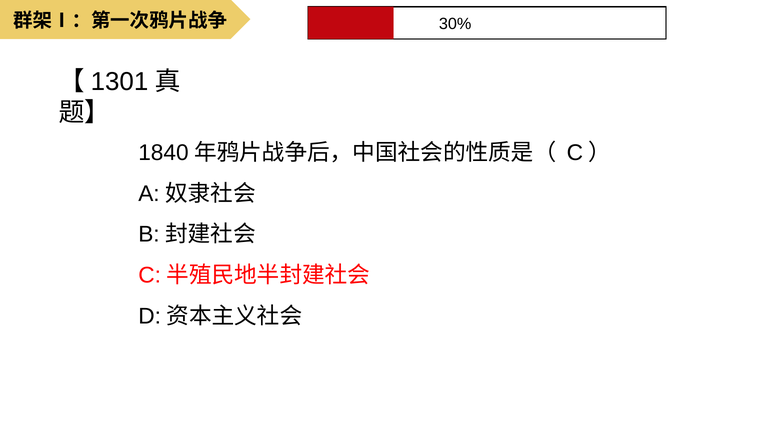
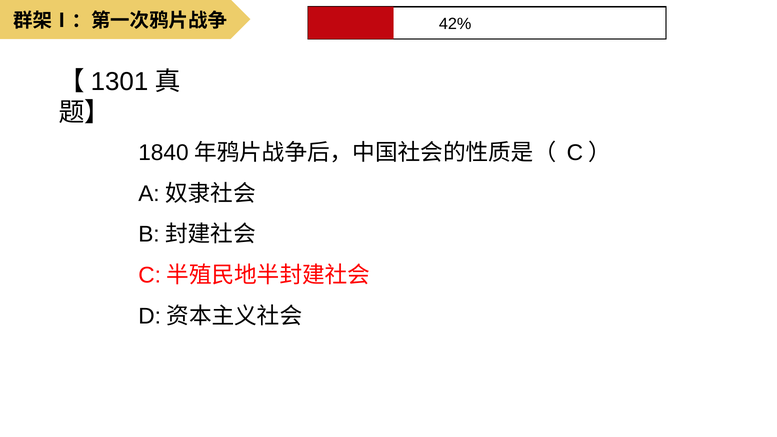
30%: 30% -> 42% (455, 24)
